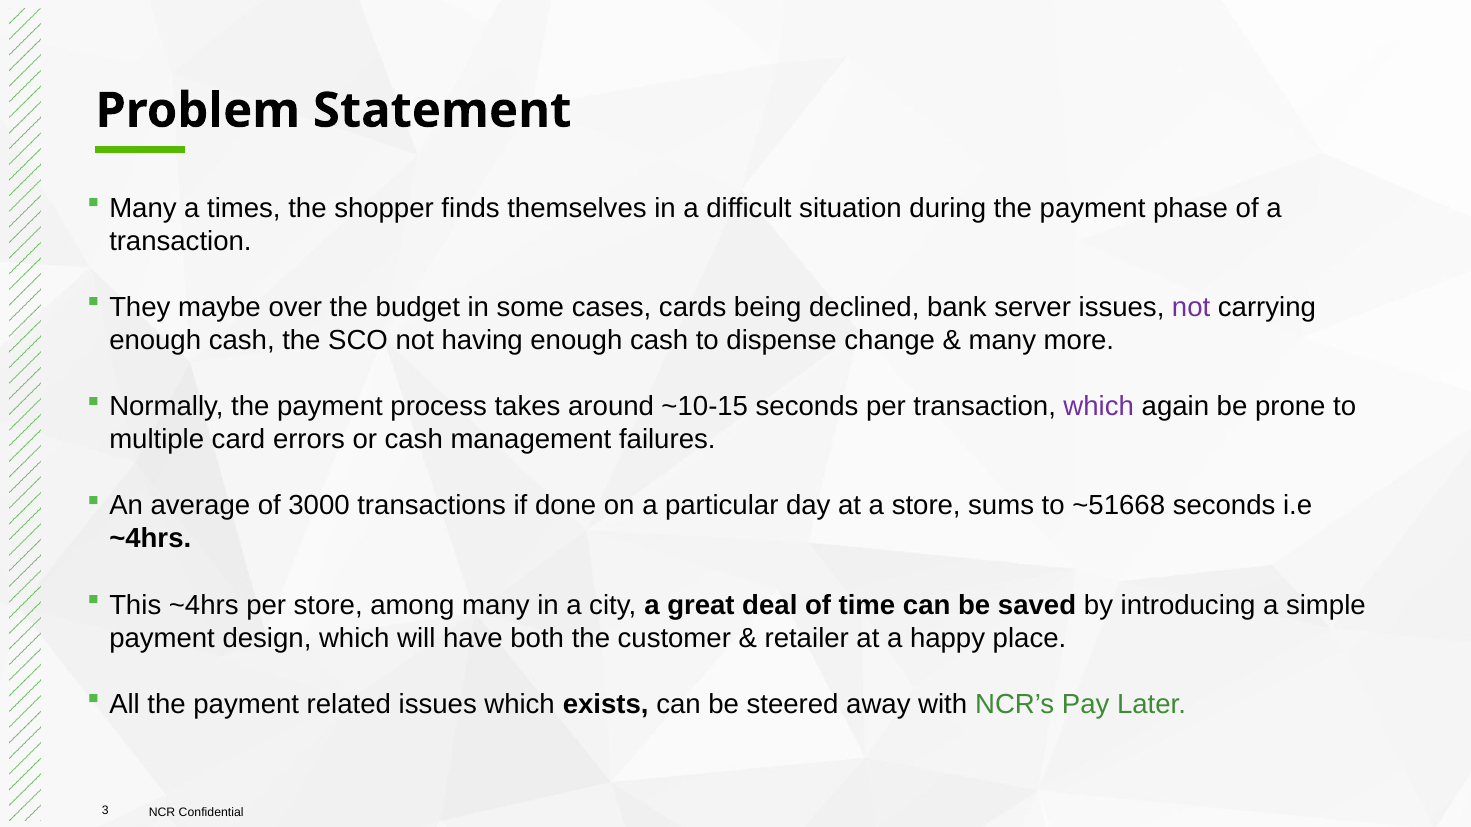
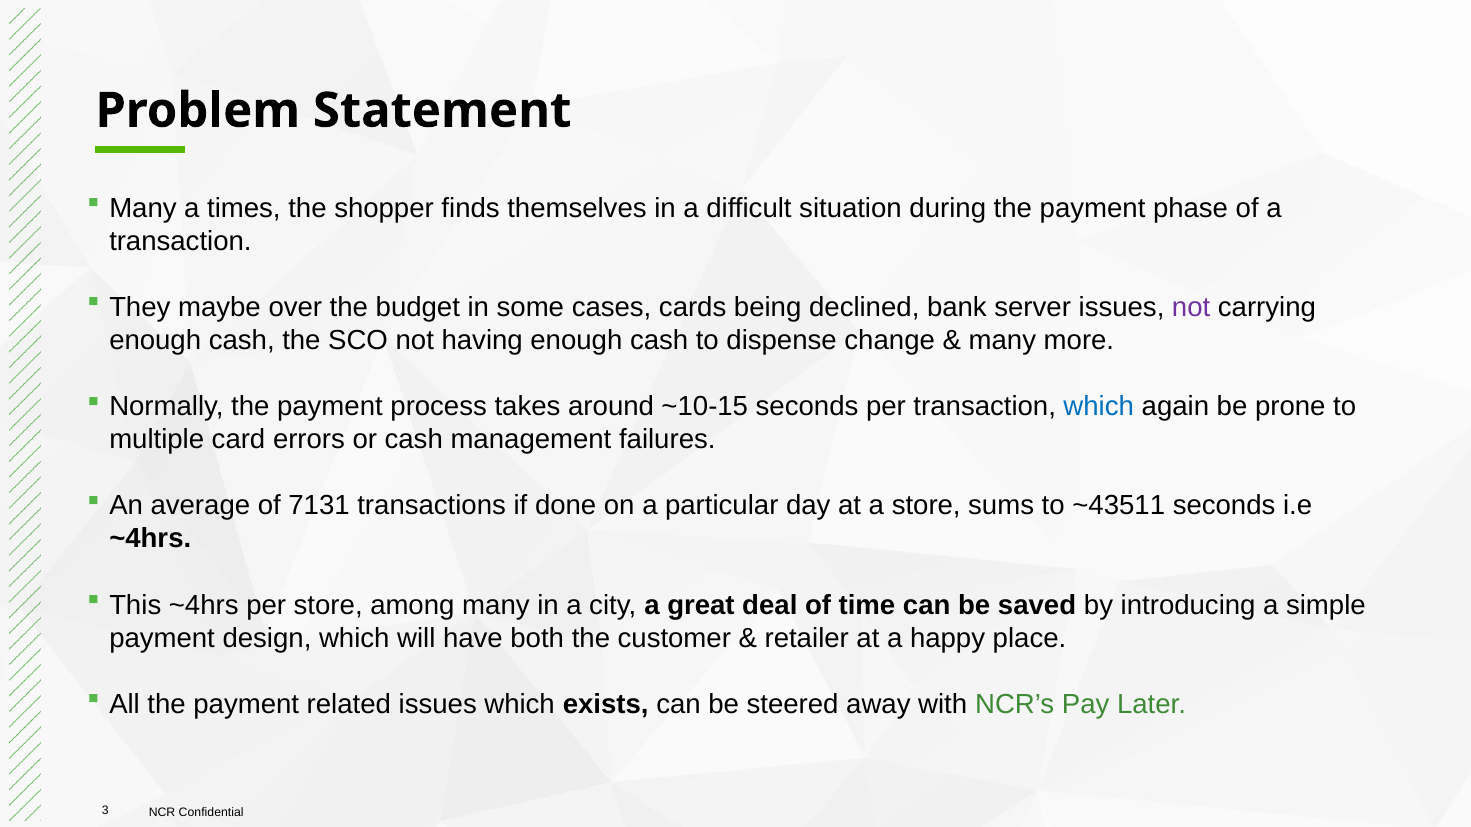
which colour: purple -> blue (1099, 407)
3000: 3000 -> 7131 (319, 506)
~51668: ~51668 -> ~43511 (1119, 506)
